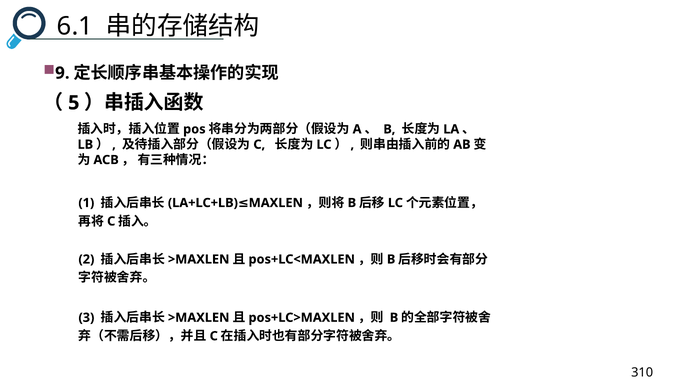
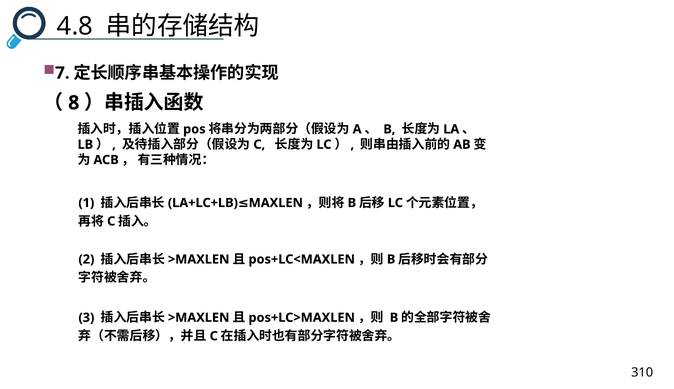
6.1: 6.1 -> 4.8 (75, 26)
9: 9 -> 7 (62, 73)
5: 5 -> 8 (74, 103)
